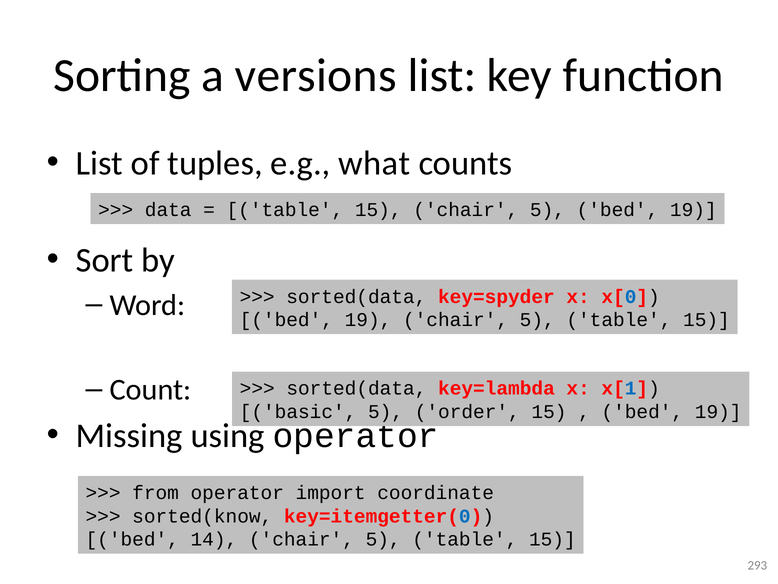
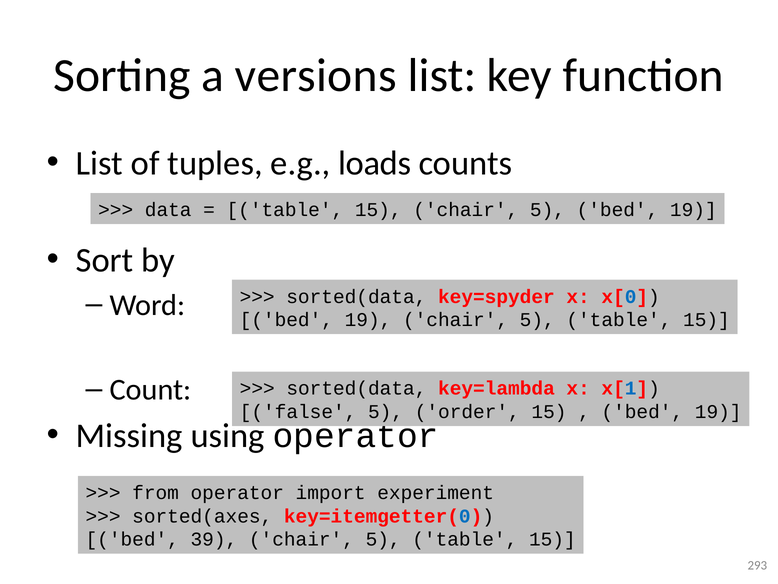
what: what -> loads (375, 163)
basic: basic -> false (298, 412)
coordinate: coordinate -> experiment (436, 492)
sorted(know: sorted(know -> sorted(axes (202, 516)
14: 14 -> 39 (214, 539)
